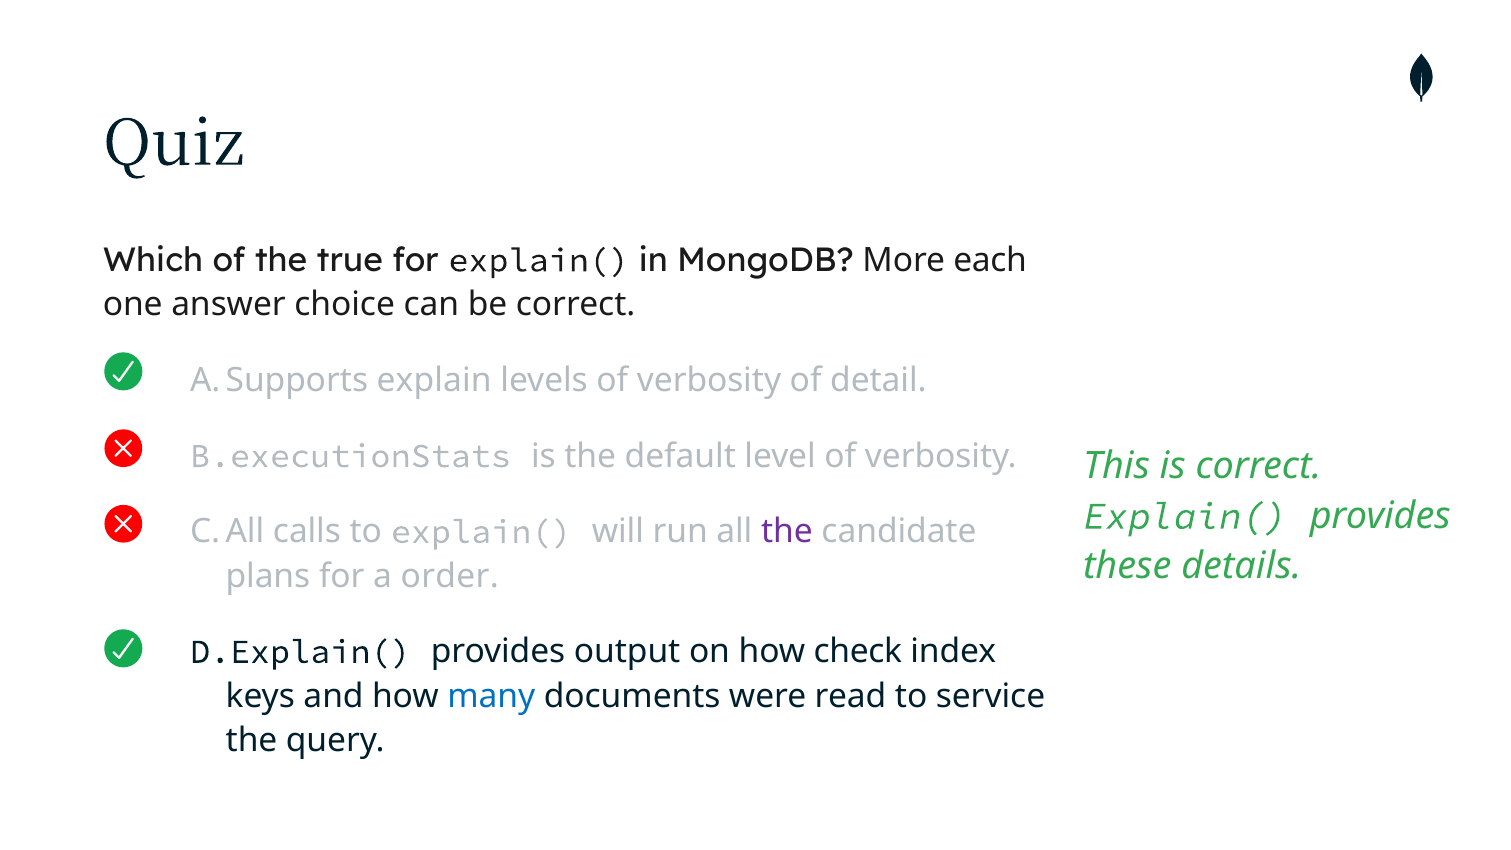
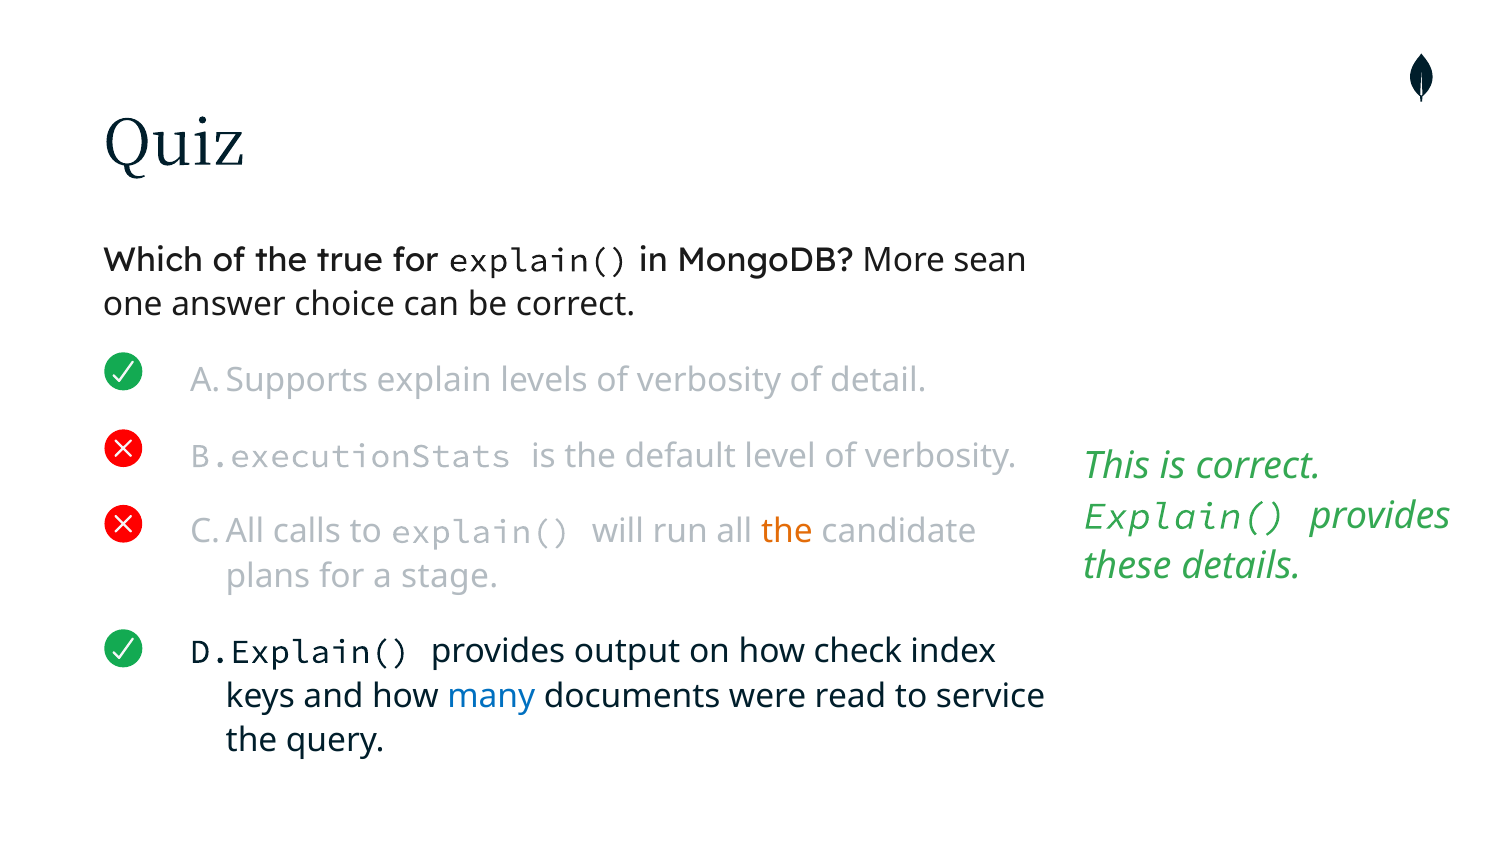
each: each -> sean (990, 260)
the colour: purple -> orange (787, 532)
order: order -> stage (450, 576)
